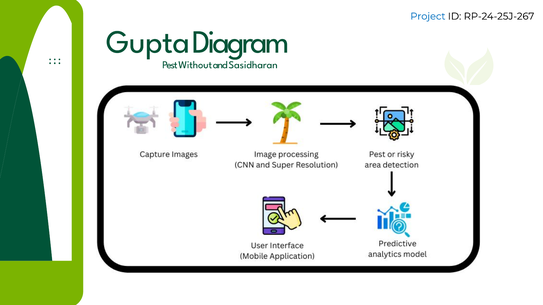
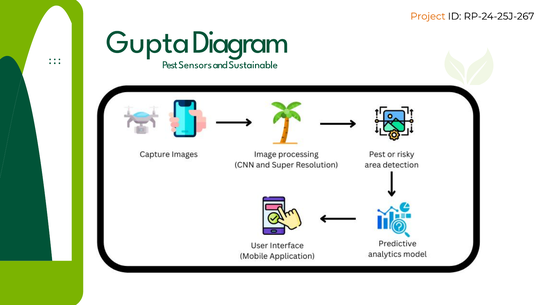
Project colour: blue -> orange (428, 16)
Without: Without -> Sensors (195, 65)
Sasidharan: Sasidharan -> Sustainable (253, 65)
